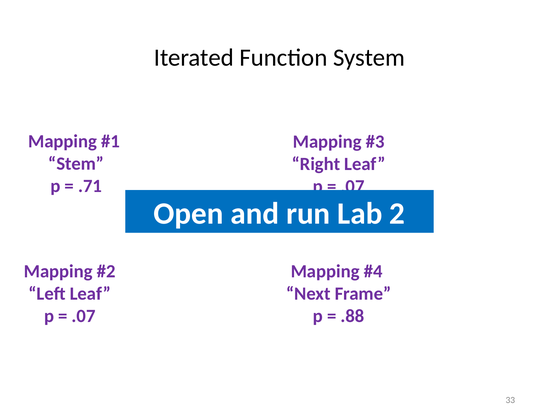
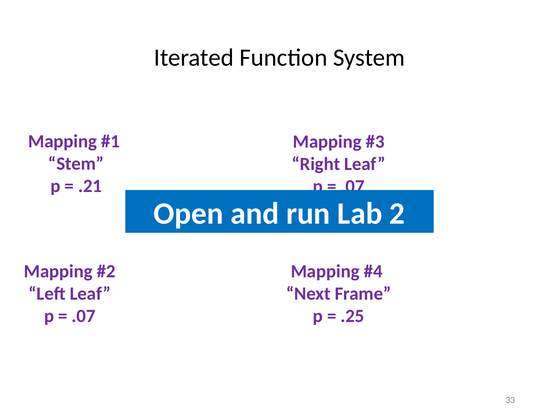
.71: .71 -> .21 (90, 186)
.88: .88 -> .25 (353, 316)
